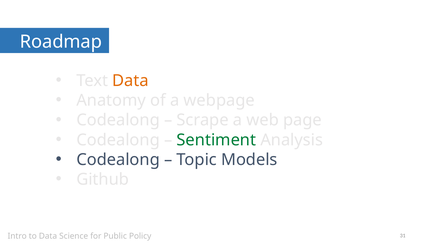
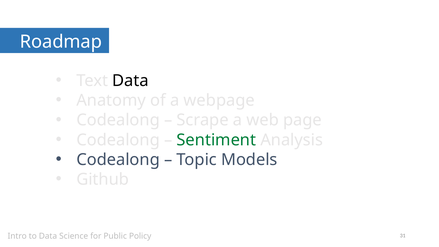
Data colour: orange -> black (130, 81)
